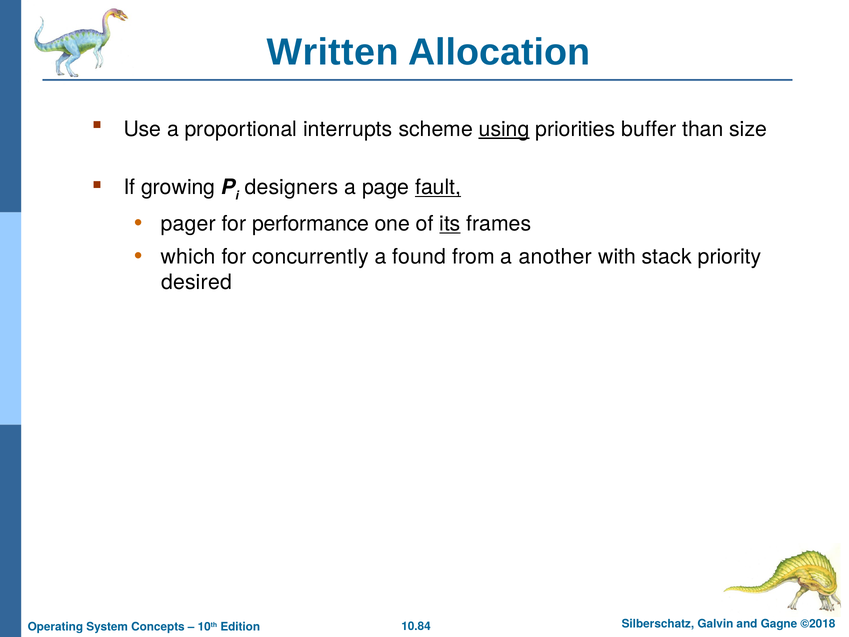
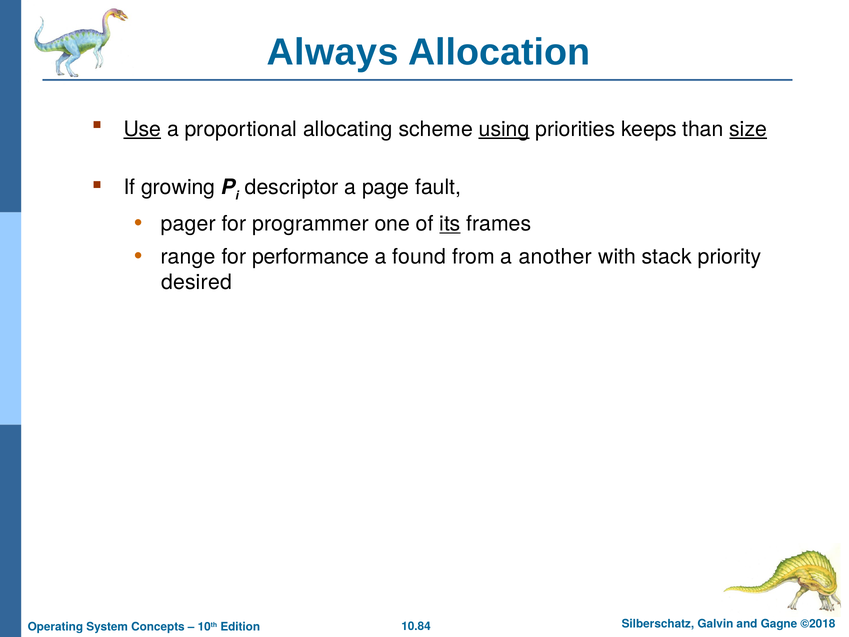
Written: Written -> Always (333, 52)
Use underline: none -> present (142, 129)
interrupts: interrupts -> allocating (348, 129)
buffer: buffer -> keeps (649, 129)
size underline: none -> present (748, 129)
designers: designers -> descriptor (292, 187)
fault underline: present -> none (438, 187)
performance: performance -> programmer (310, 224)
which: which -> range (188, 257)
concurrently: concurrently -> performance (311, 257)
